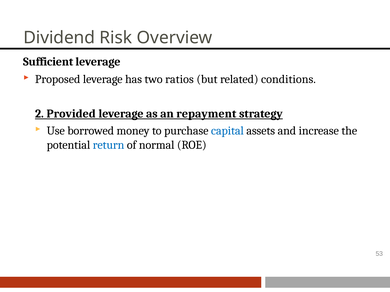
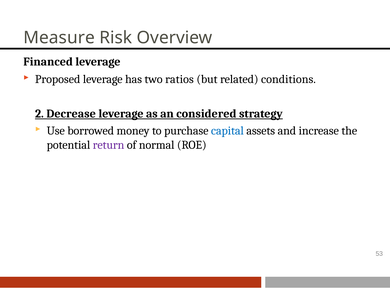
Dividend: Dividend -> Measure (59, 38)
Sufficient: Sufficient -> Financed (48, 62)
Provided: Provided -> Decrease (71, 114)
repayment: repayment -> considered (206, 114)
return colour: blue -> purple (109, 145)
